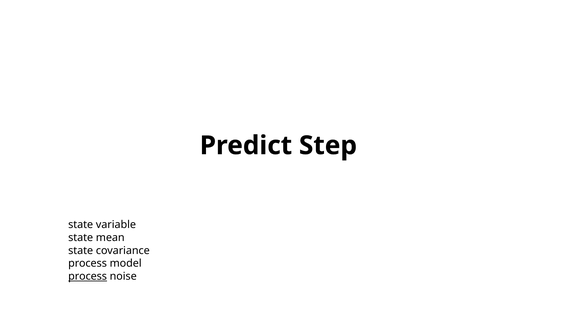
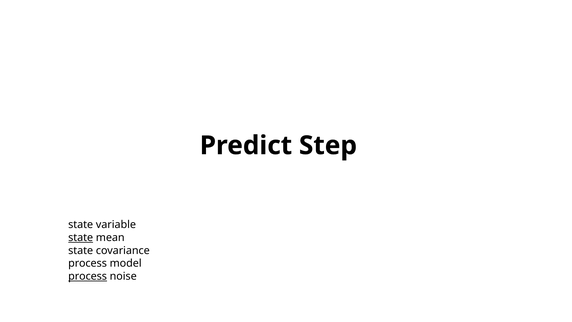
state underline: none -> present (81, 237)
